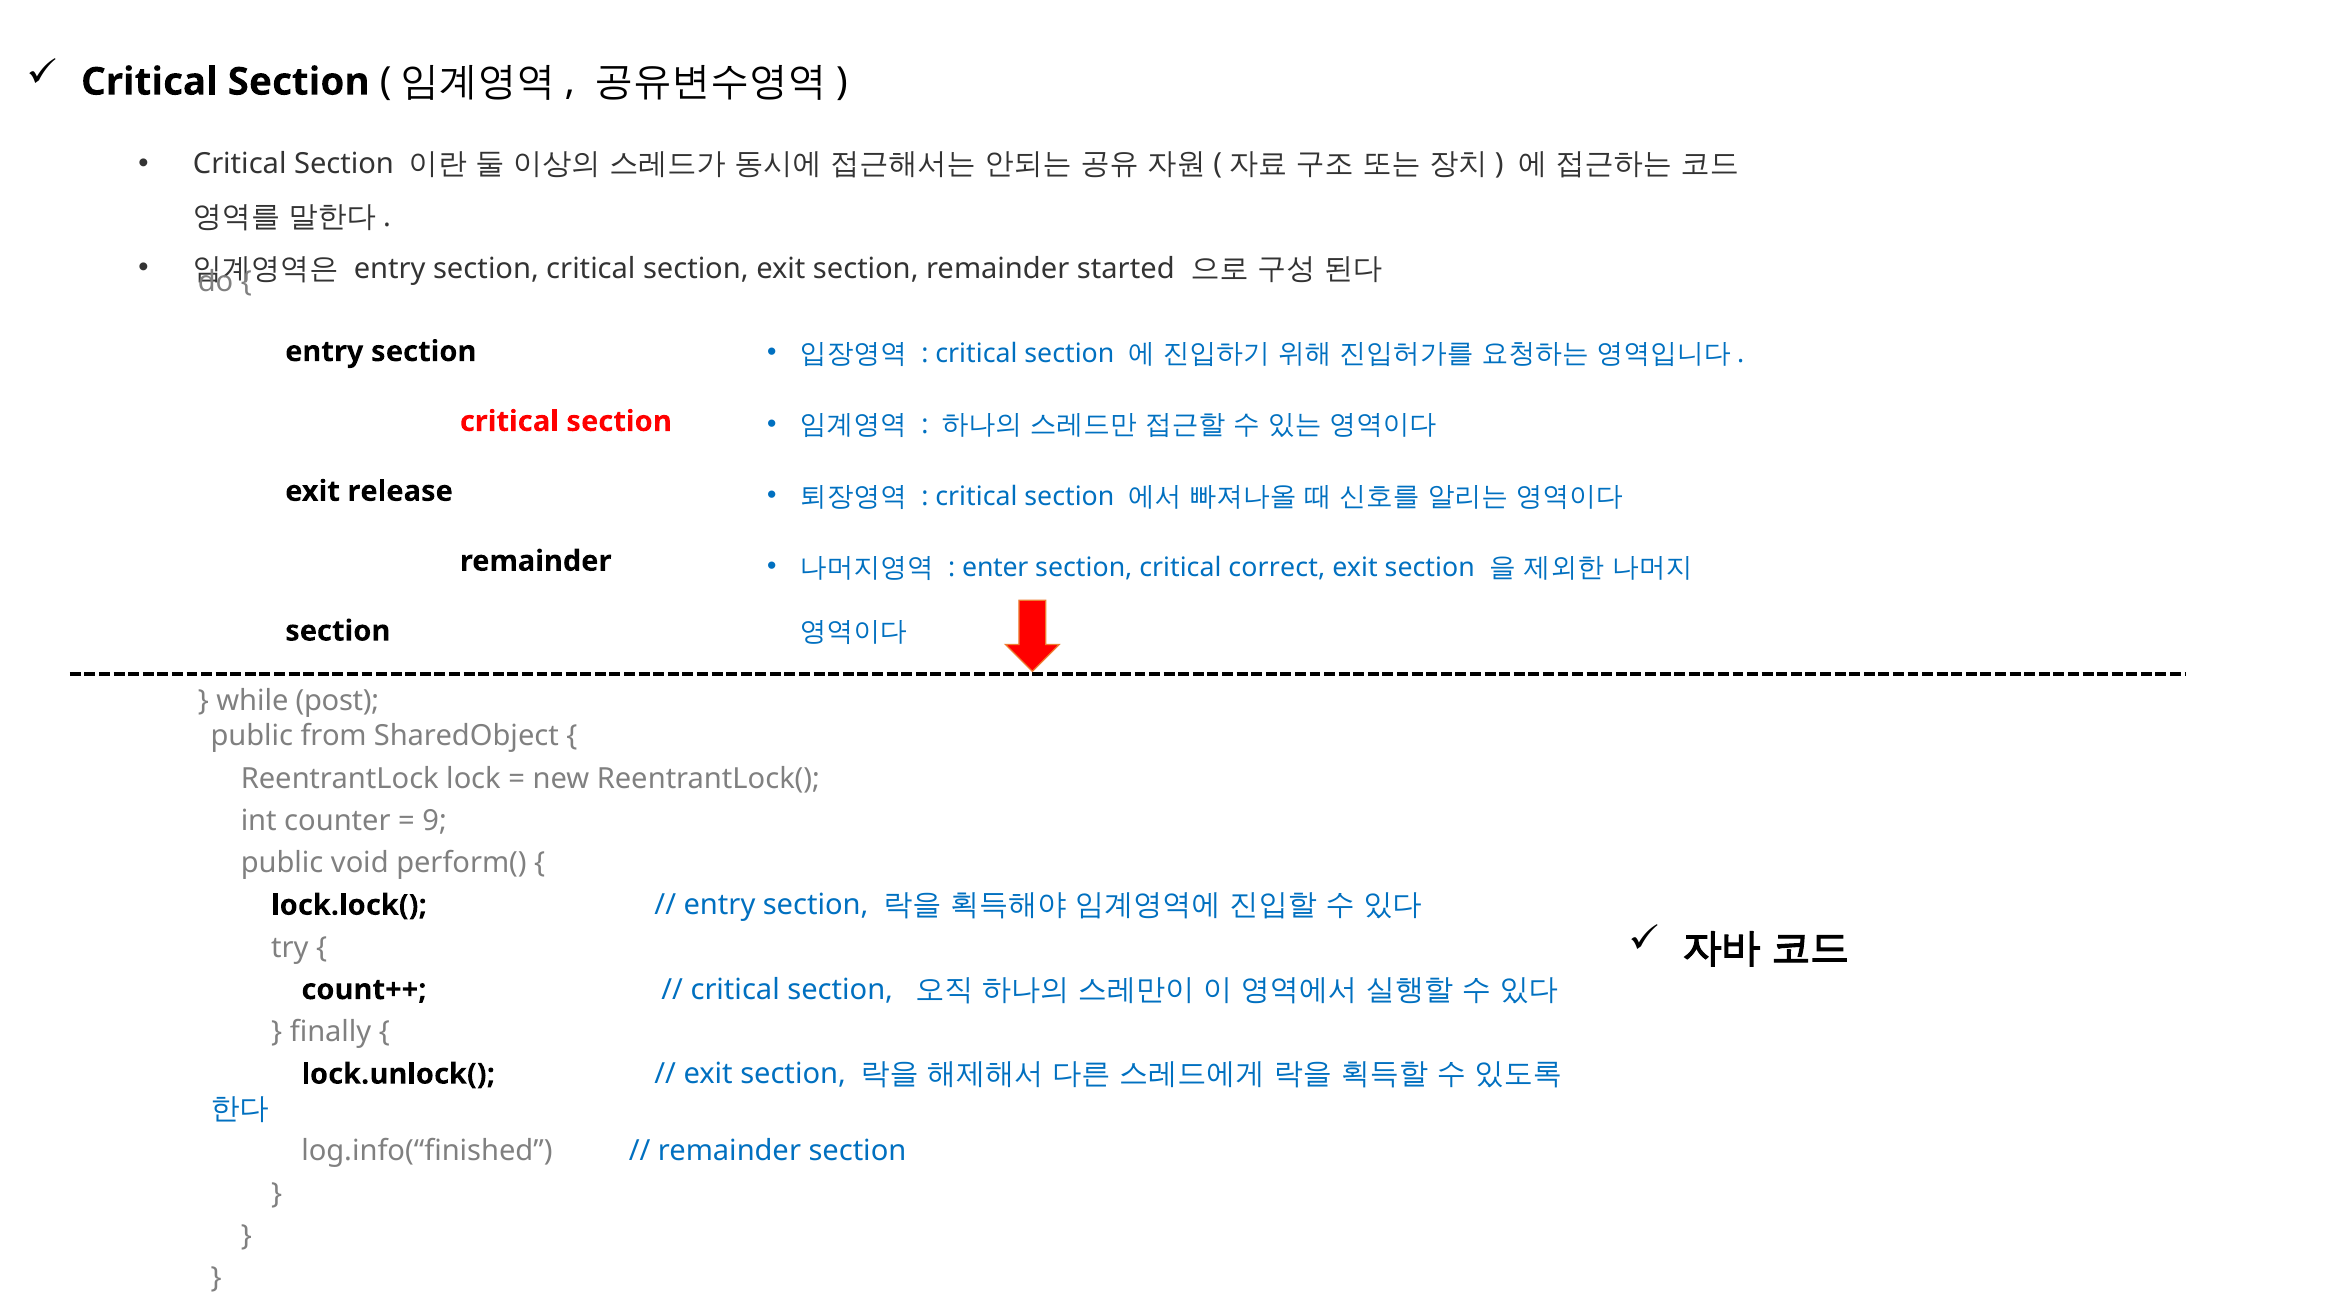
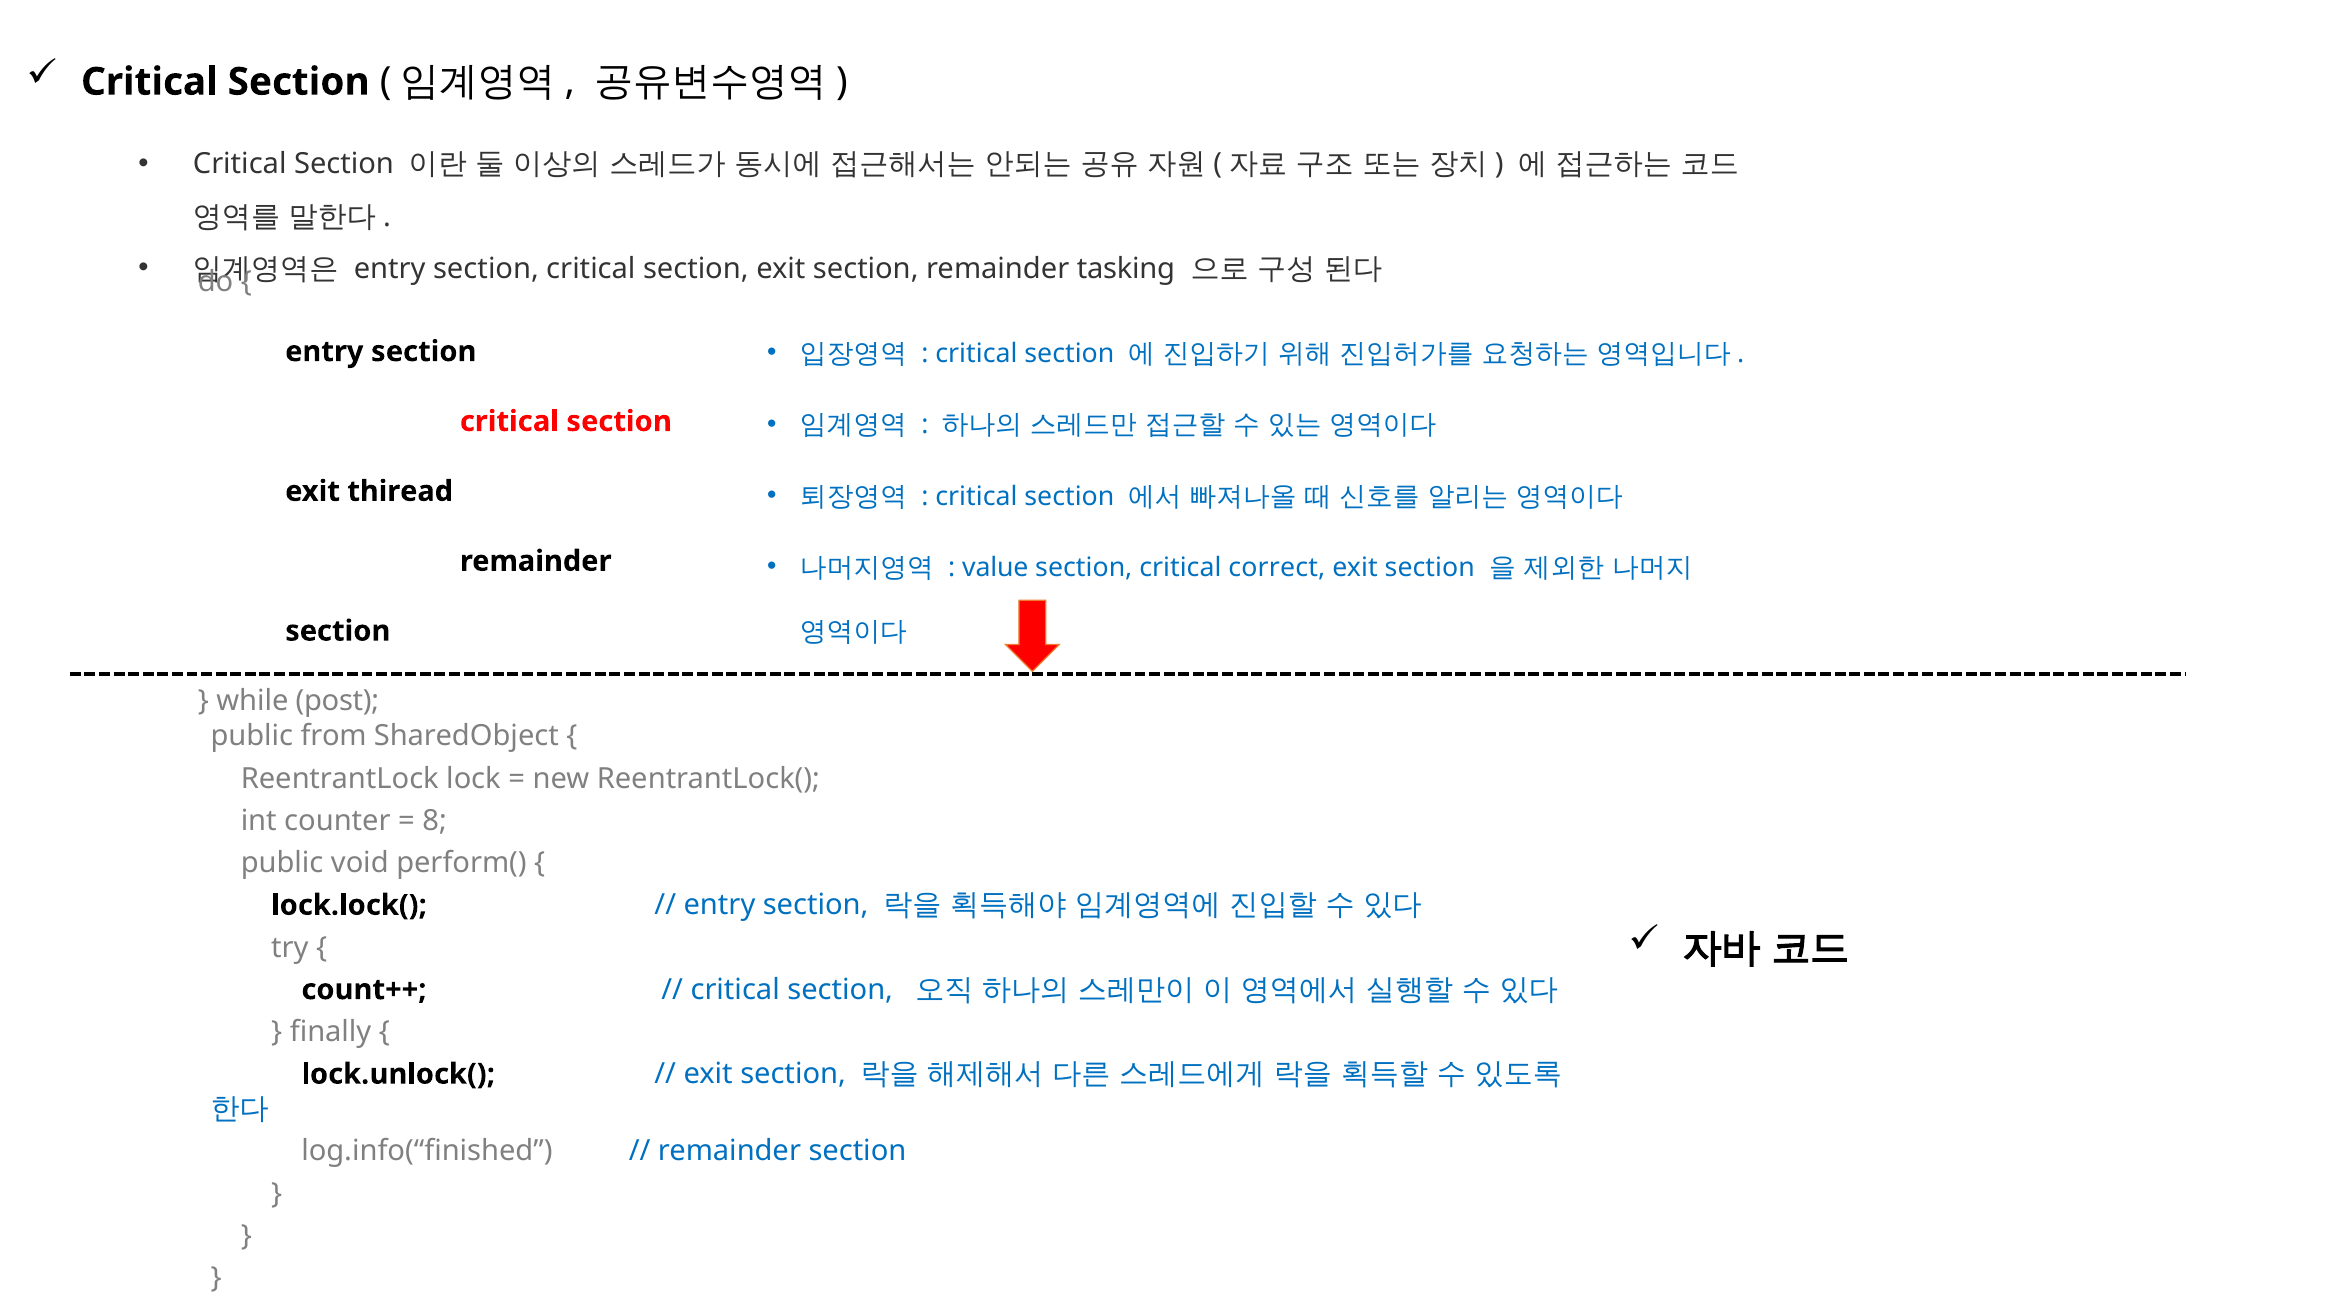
started: started -> tasking (1126, 269)
release: release -> thiread (400, 492)
enter: enter -> value (995, 568)
9: 9 -> 8 (435, 821)
